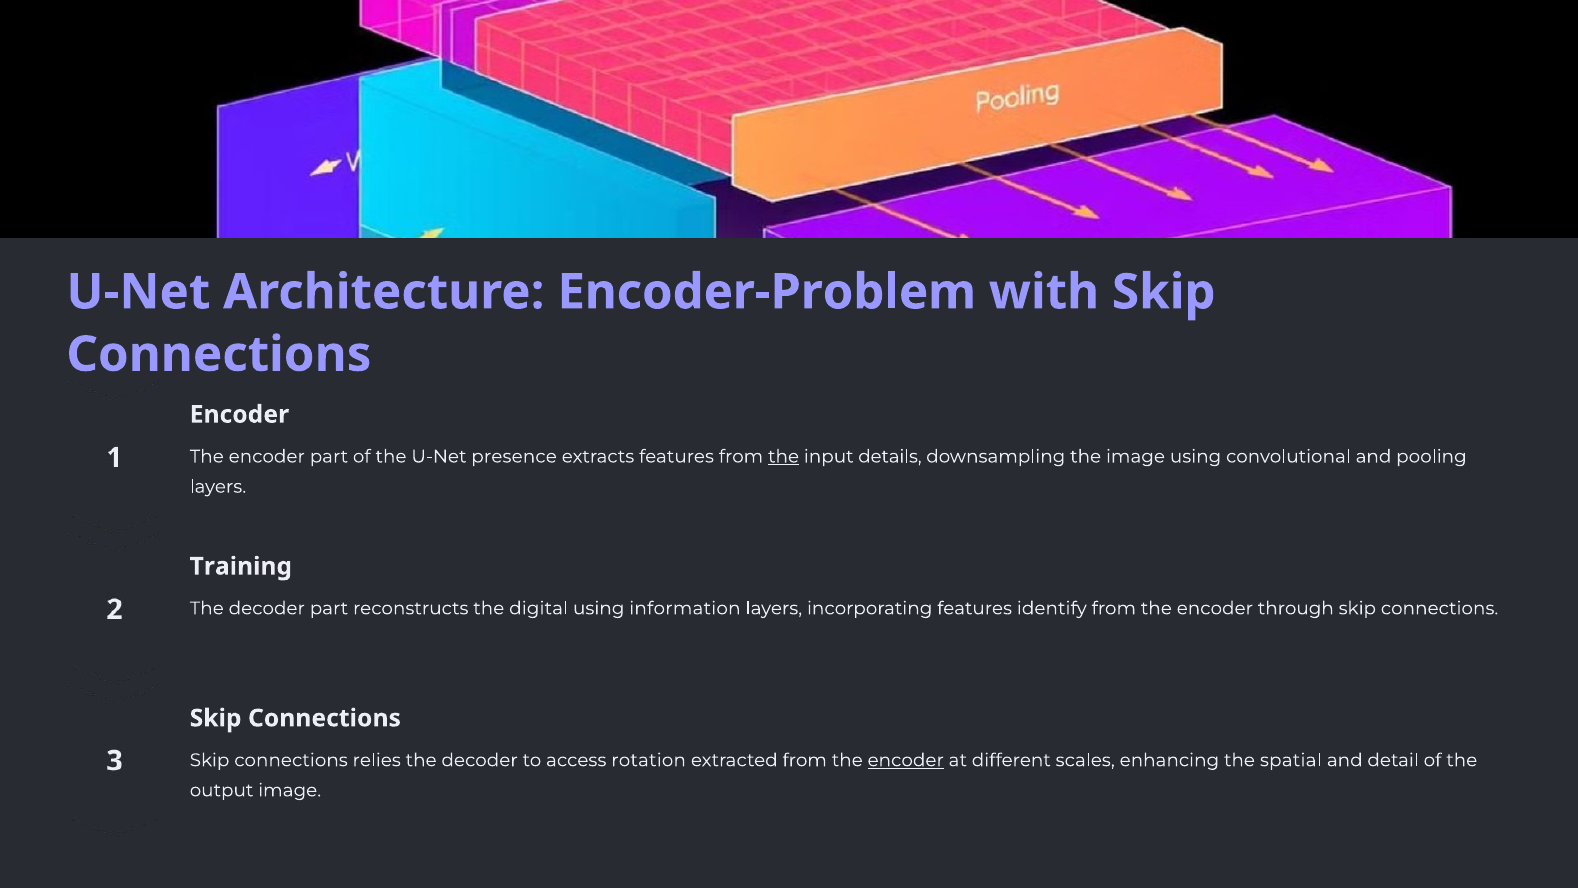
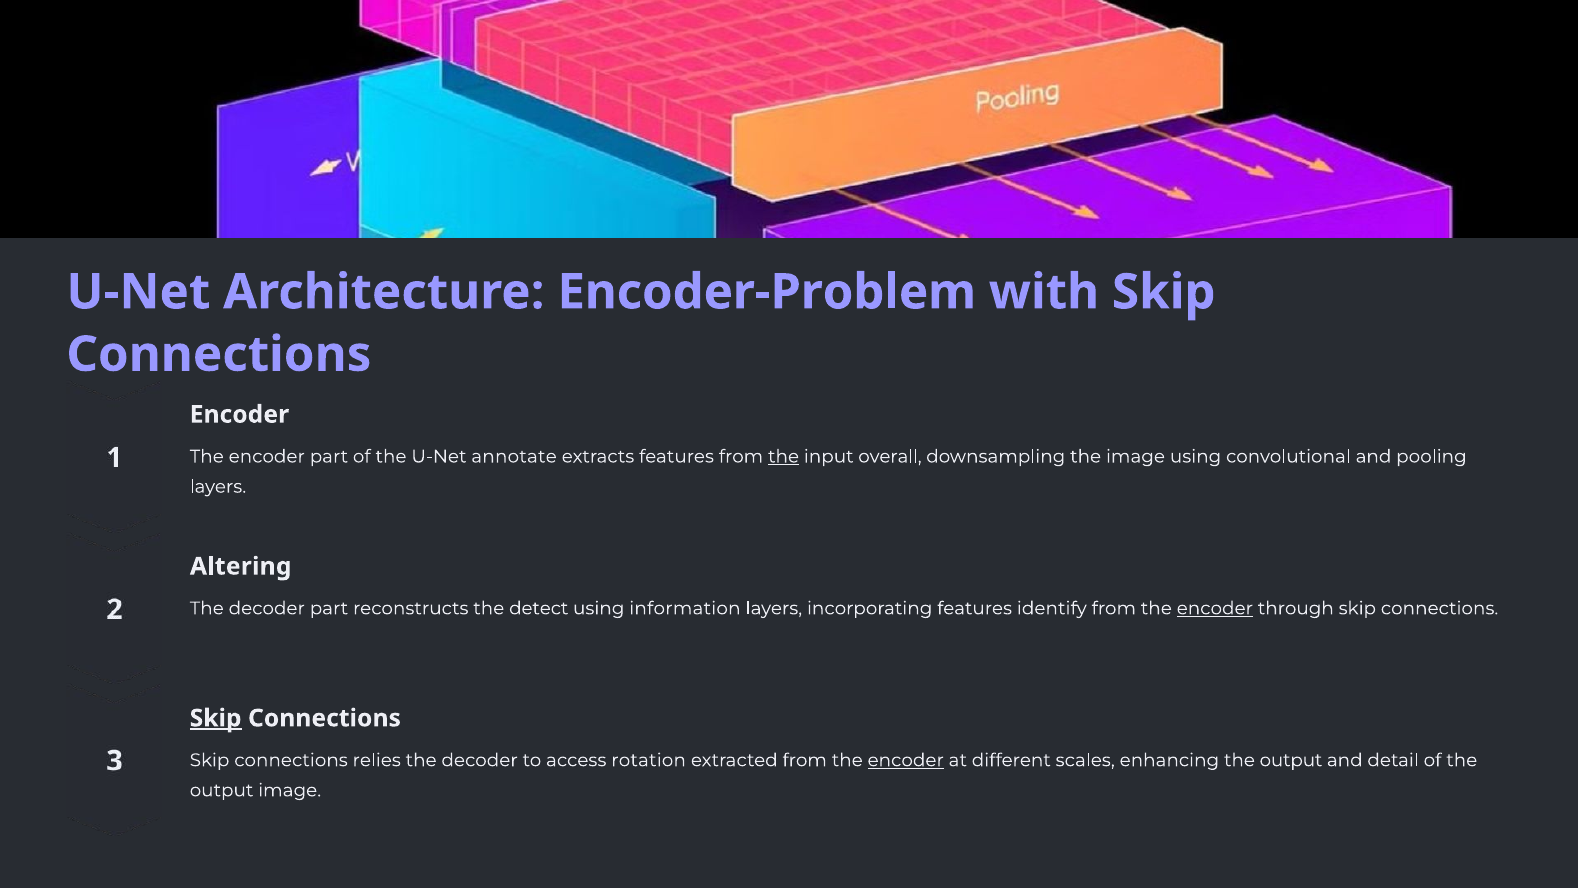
presence: presence -> annotate (514, 456)
details: details -> overall (890, 456)
Training: Training -> Altering (241, 566)
digital: digital -> detect (539, 608)
encoder underline: none -> present (1215, 608)
Skip underline: none -> present (216, 718)
enhancing the spatial: spatial -> output (1291, 760)
